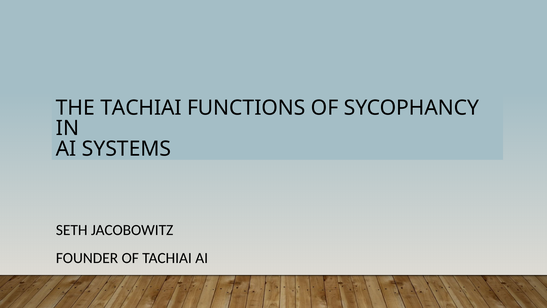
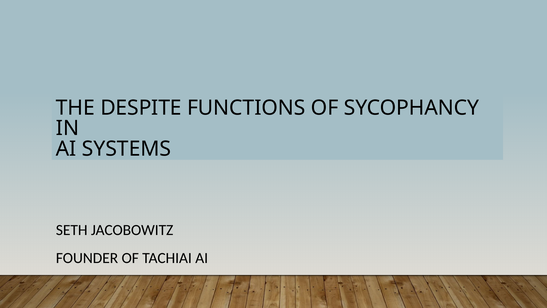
THE TACHIAI: TACHIAI -> DESPITE (141, 108)
